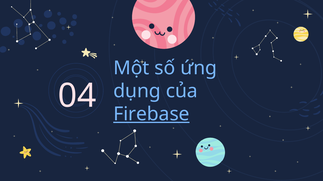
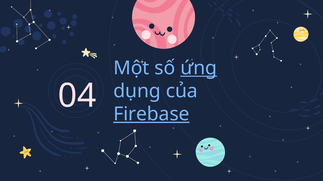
ứng underline: none -> present (199, 68)
